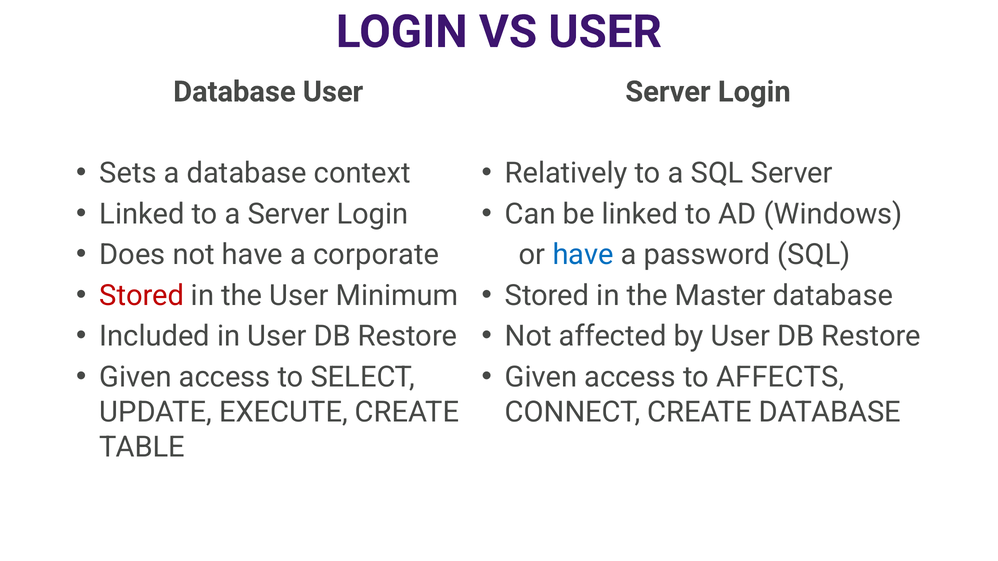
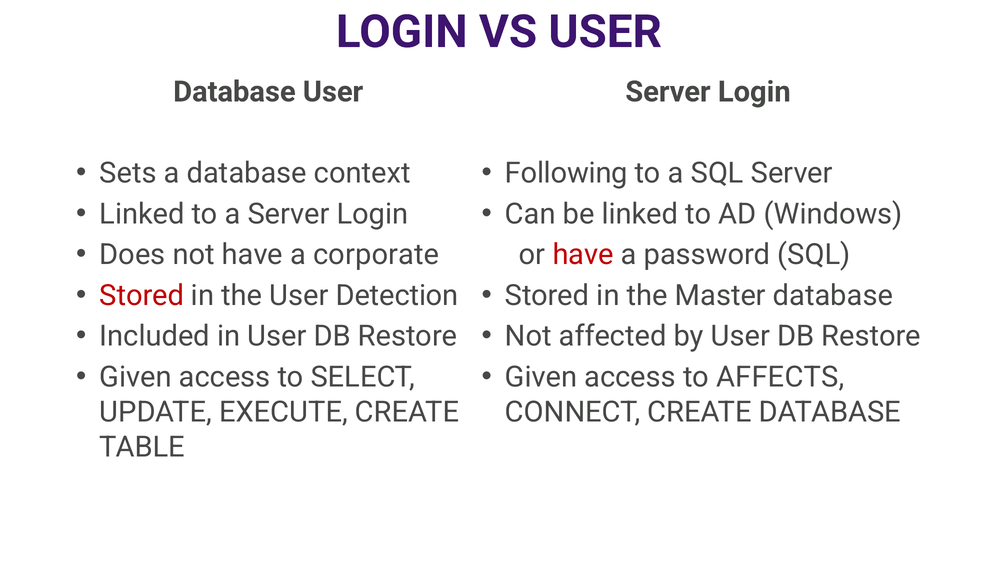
Relatively: Relatively -> Following (566, 173)
have colour: blue -> red (583, 255)
Minimum: Minimum -> Detection (397, 296)
